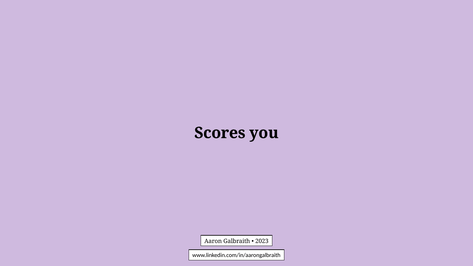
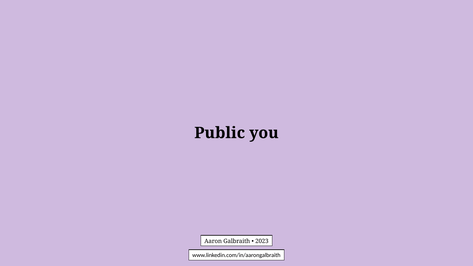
Scores: Scores -> Public (220, 133)
